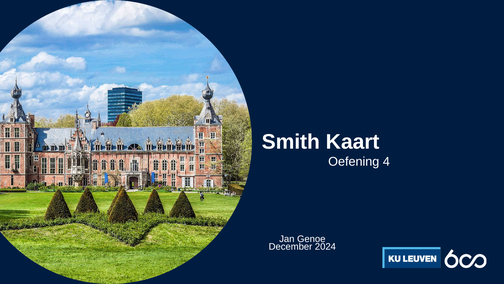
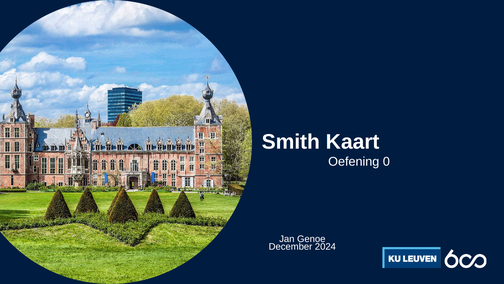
4: 4 -> 0 (386, 161)
